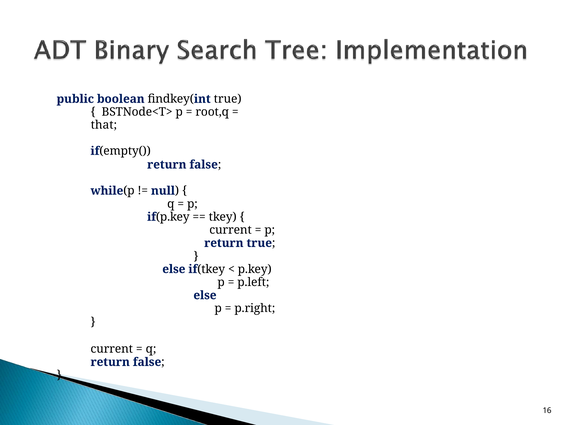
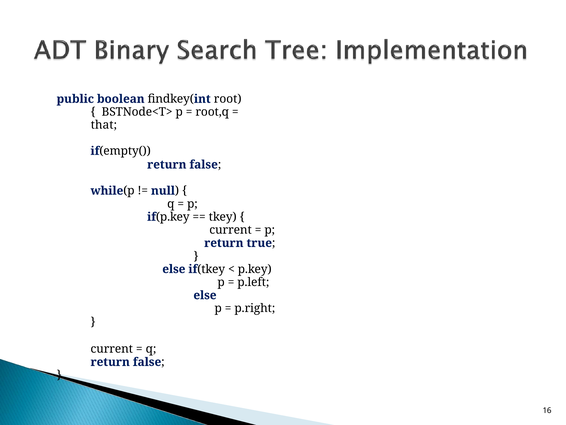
findkey(int true: true -> root (228, 99)
